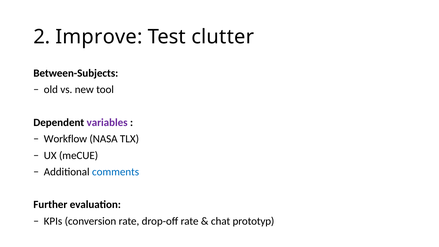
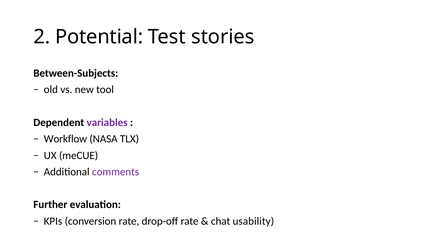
Improve: Improve -> Potential (99, 37)
clutter: clutter -> stories (223, 37)
comments colour: blue -> purple (116, 172)
prototyp: prototyp -> usability (253, 221)
